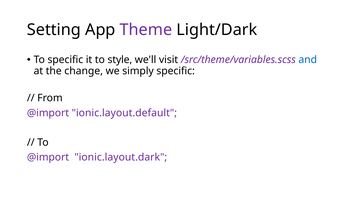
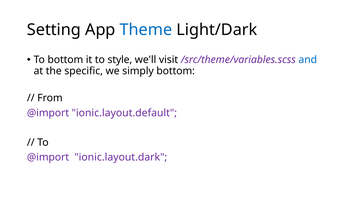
Theme colour: purple -> blue (146, 30)
To specific: specific -> bottom (65, 60)
change: change -> specific (84, 71)
simply specific: specific -> bottom (176, 71)
